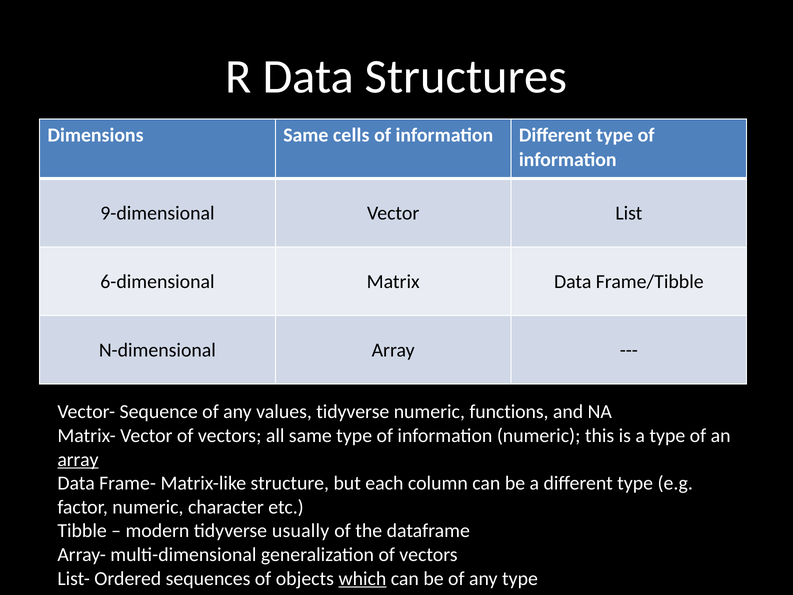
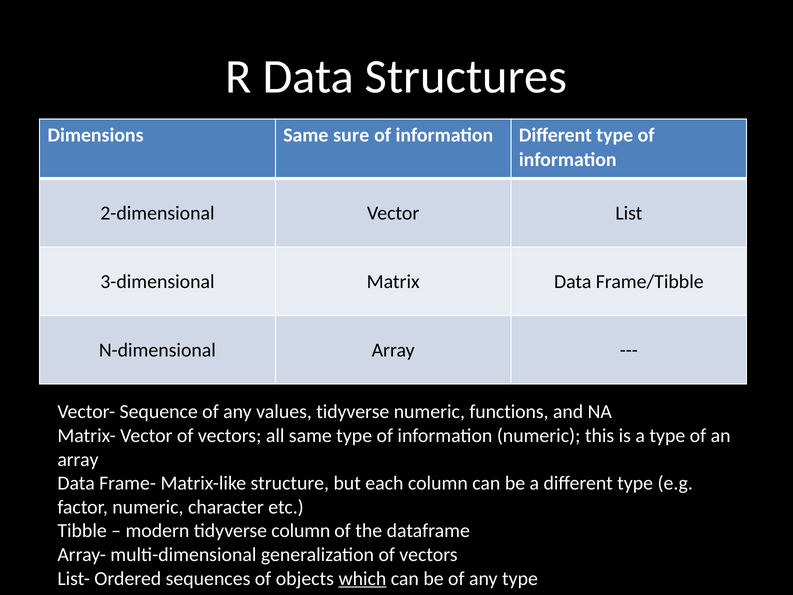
cells: cells -> sure (351, 135)
9-dimensional: 9-dimensional -> 2-dimensional (157, 213)
6-dimensional: 6-dimensional -> 3-dimensional (157, 281)
array underline: present -> none (78, 459)
tidyverse usually: usually -> column (301, 531)
